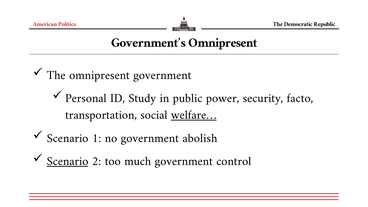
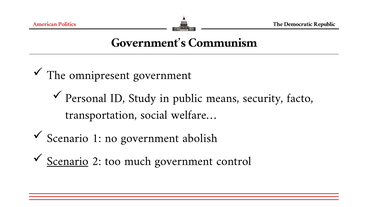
Government’s Omnipresent: Omnipresent -> Communism (223, 42)
power: power -> means (223, 98)
welfare… underline: present -> none (194, 115)
